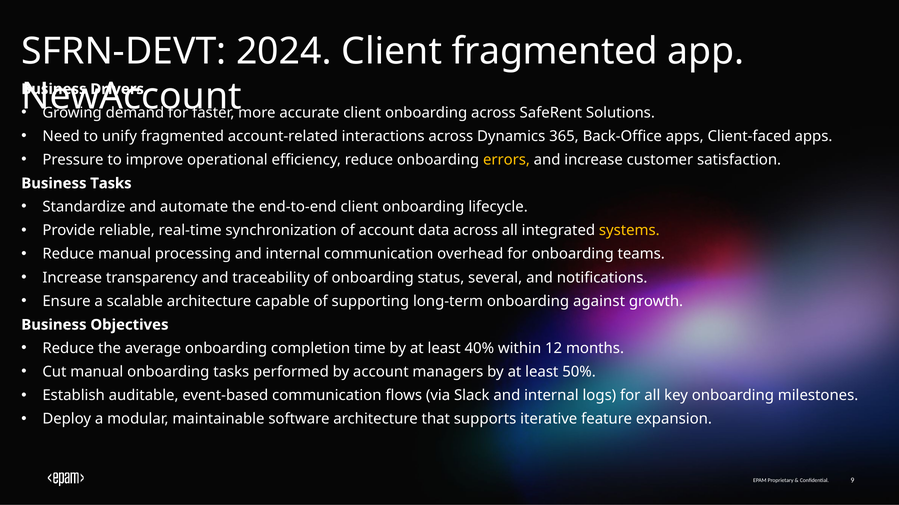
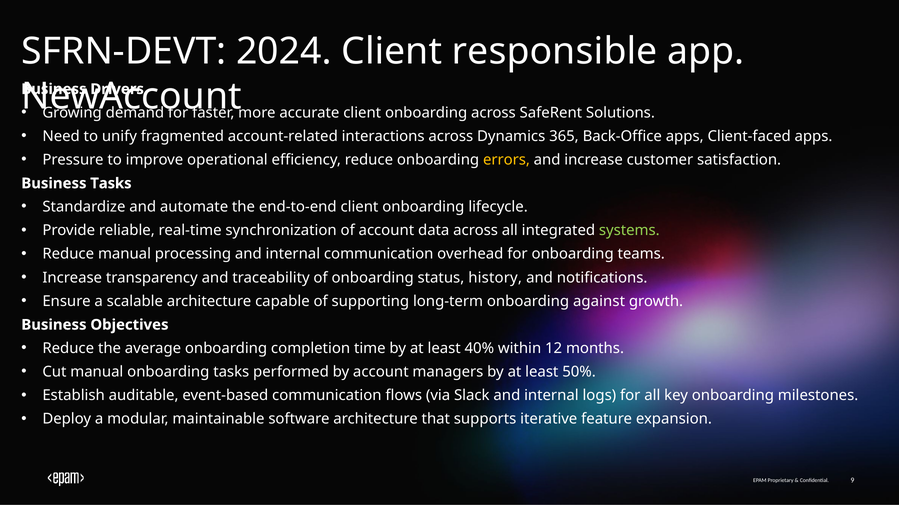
Client fragmented: fragmented -> responsible (555, 52)
systems colour: yellow -> light green (629, 231)
several: several -> history (495, 278)
